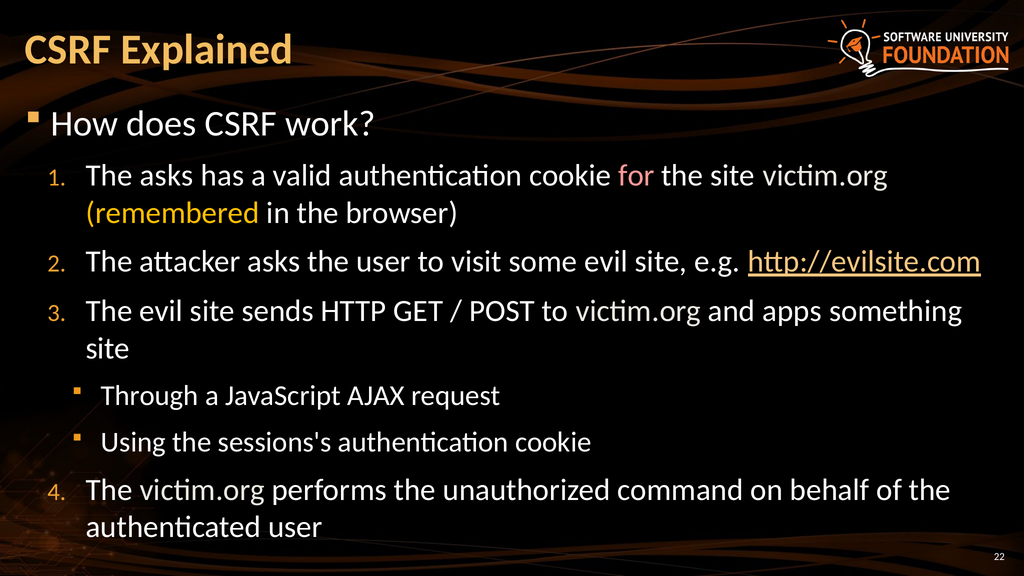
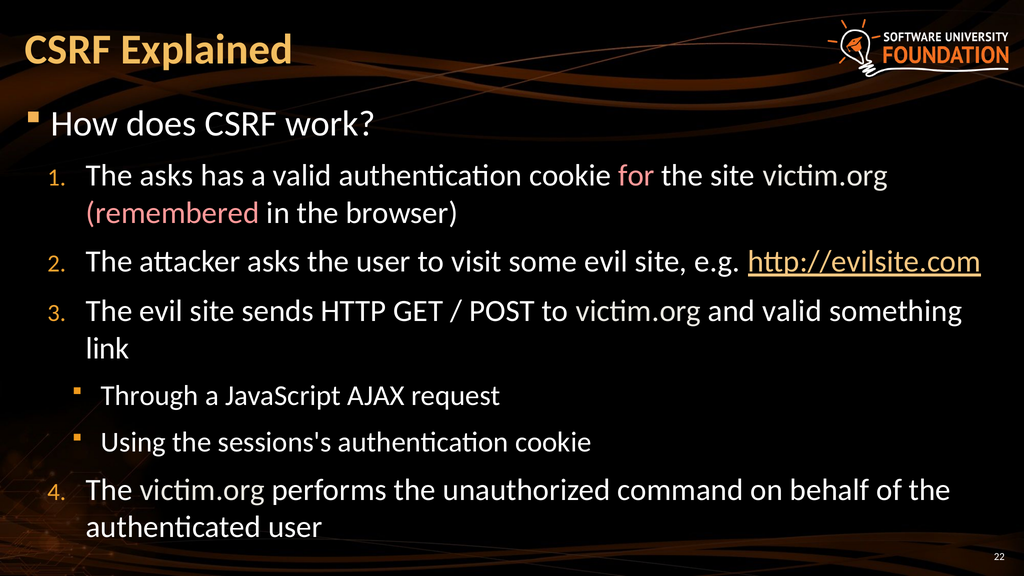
remembered colour: yellow -> pink (173, 213)
and apps: apps -> valid (792, 311)
site: site -> link (108, 348)
